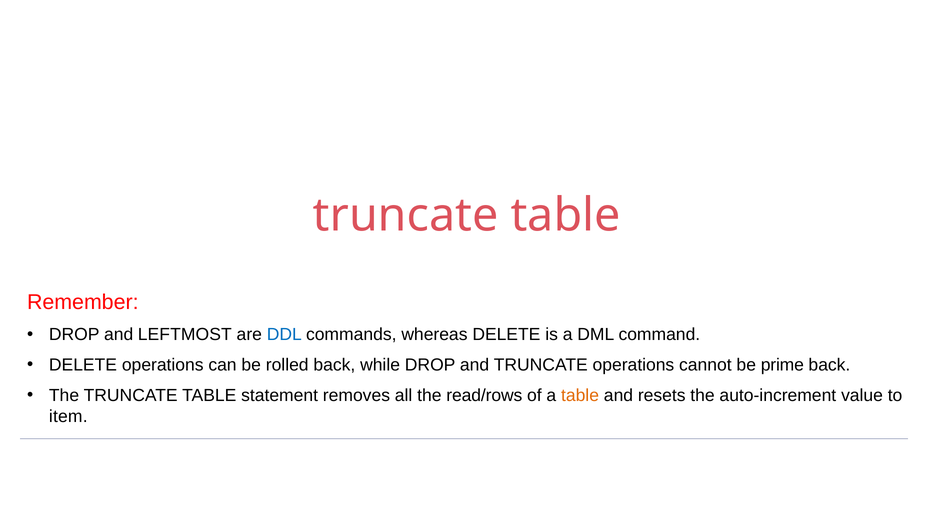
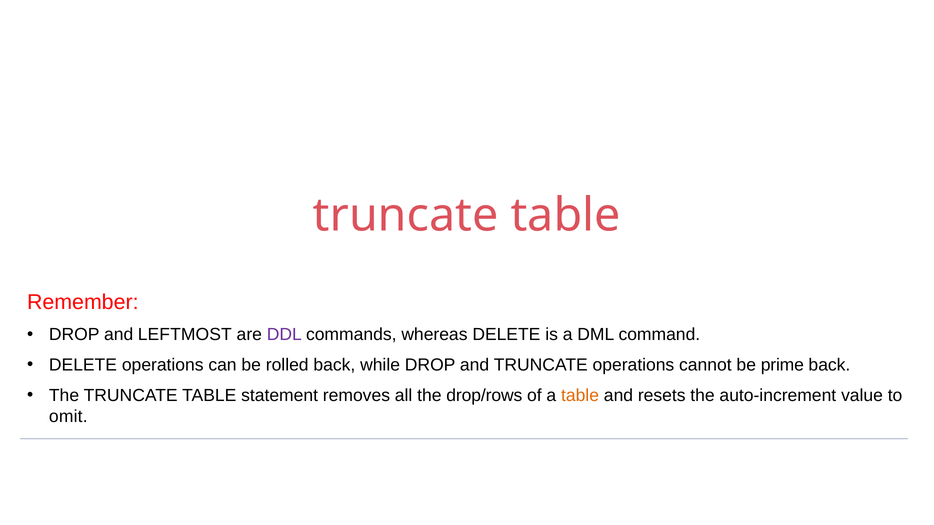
DDL colour: blue -> purple (284, 335)
read/rows: read/rows -> drop/rows (484, 396)
item: item -> omit (68, 417)
